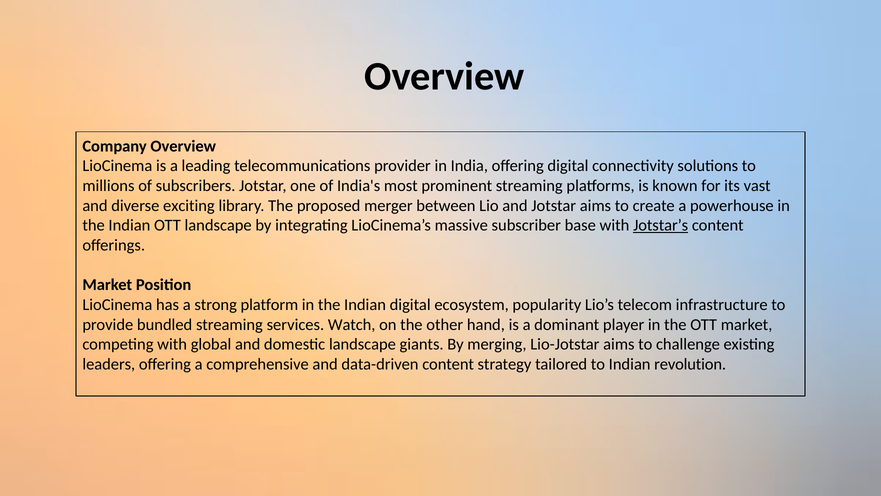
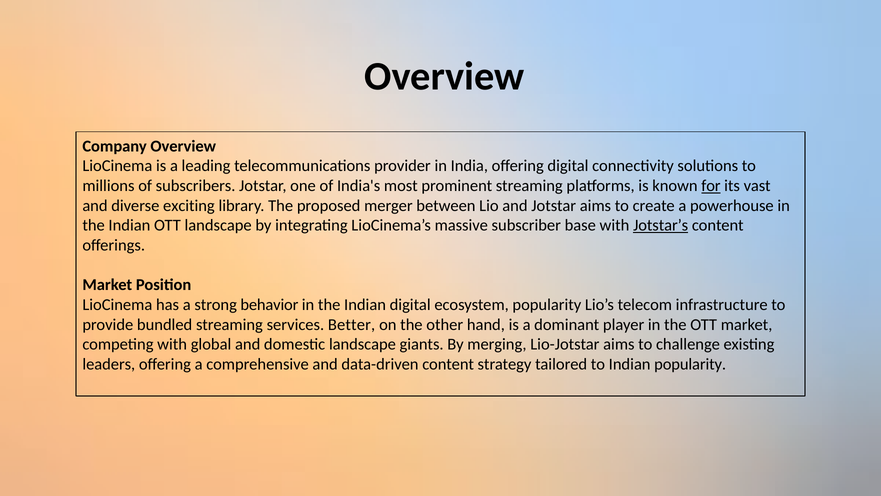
for underline: none -> present (711, 186)
platform: platform -> behavior (269, 304)
Watch: Watch -> Better (352, 324)
Indian revolution: revolution -> popularity (690, 364)
